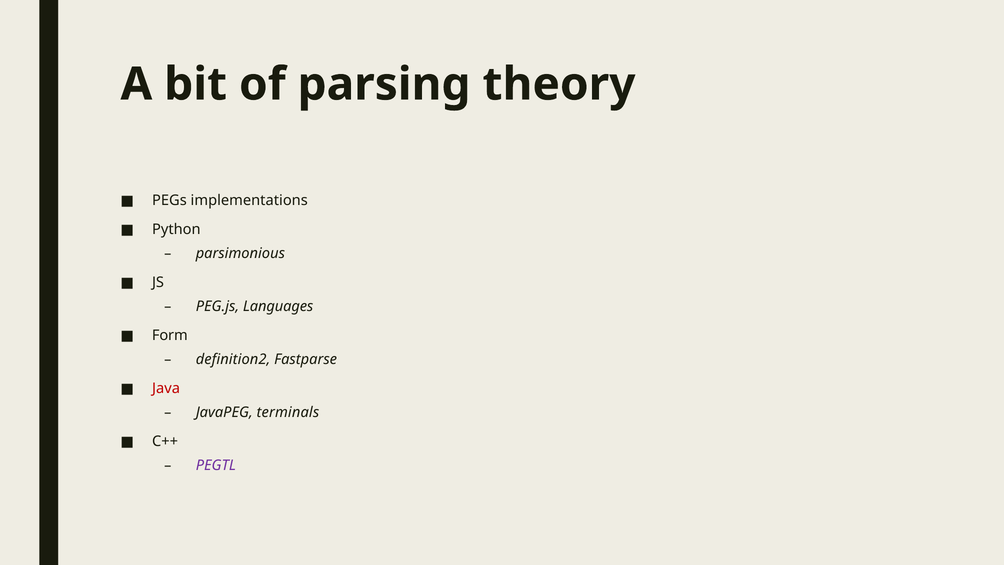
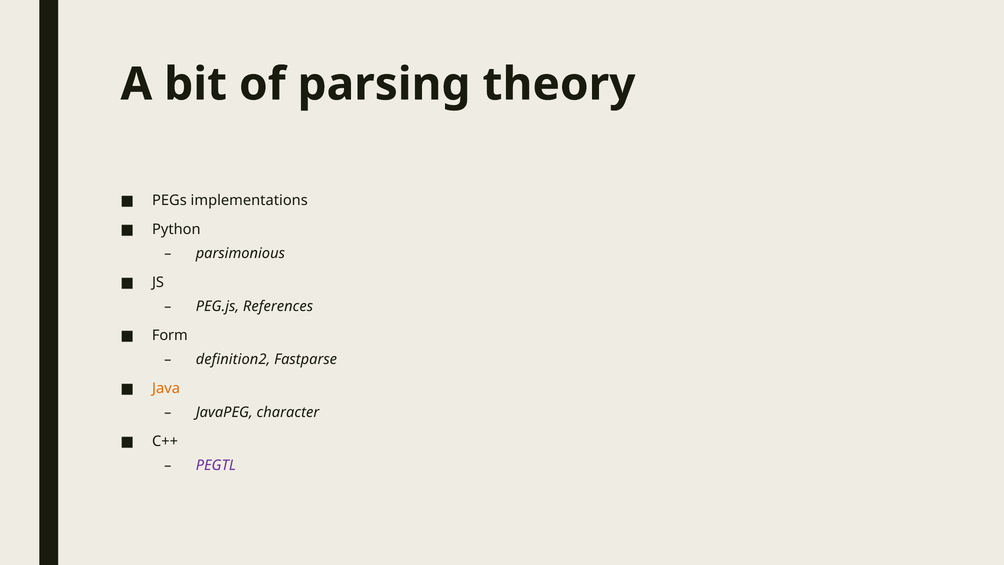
Languages: Languages -> References (278, 306)
Java colour: red -> orange (166, 388)
terminals: terminals -> character (288, 412)
